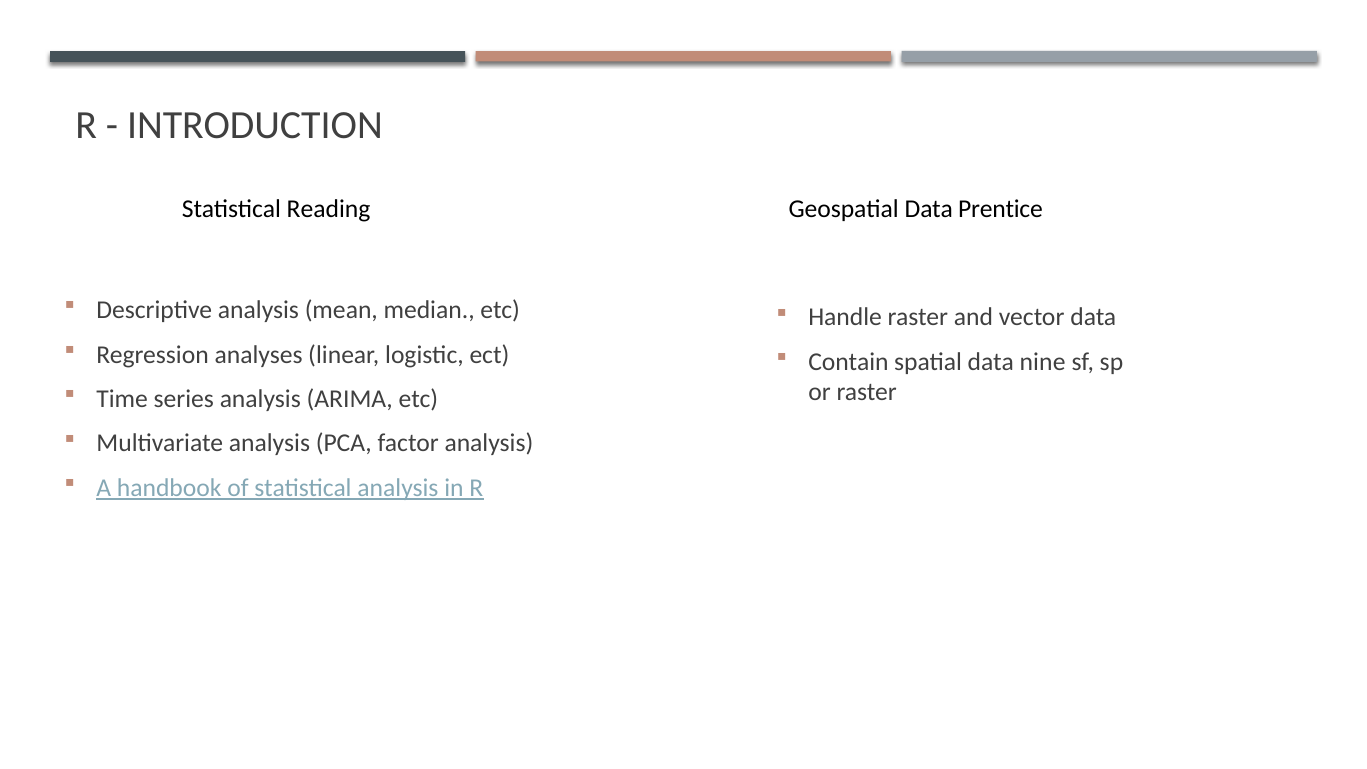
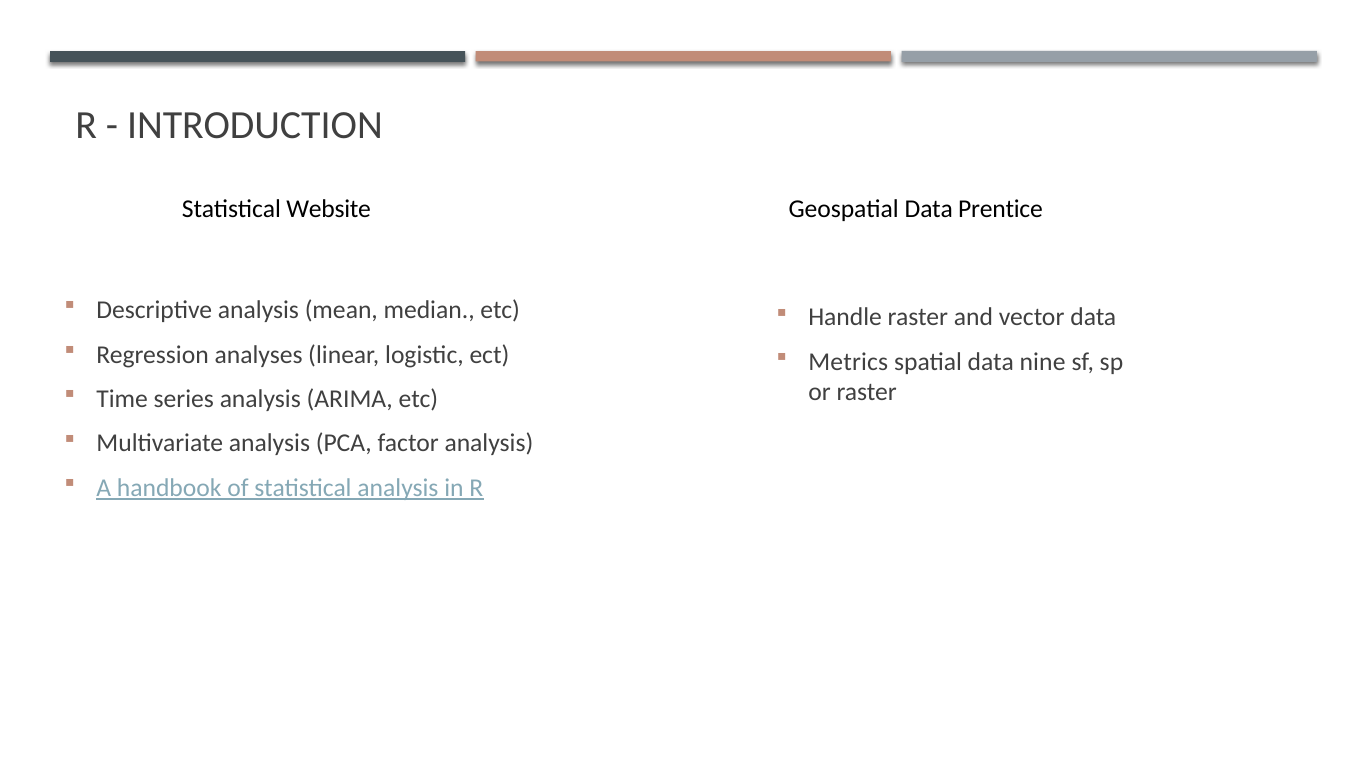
Reading: Reading -> Website (329, 209)
Contain: Contain -> Metrics (848, 362)
